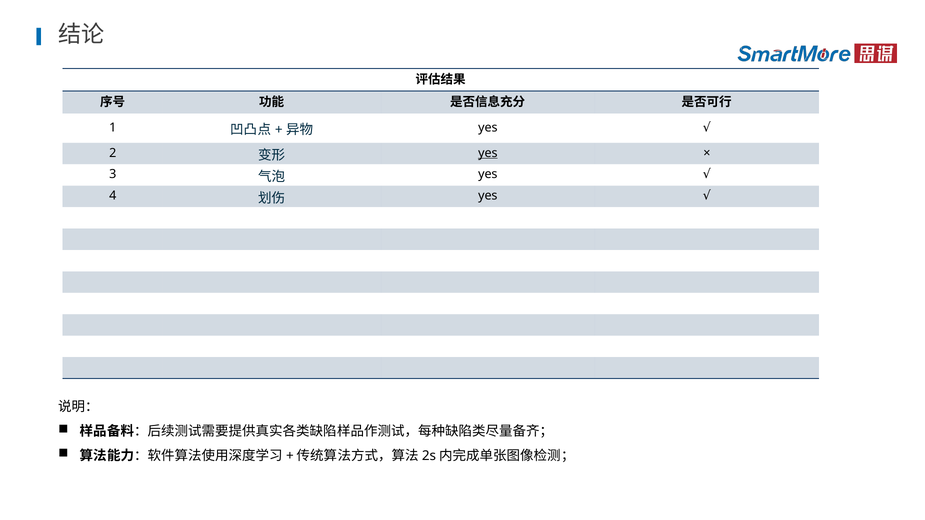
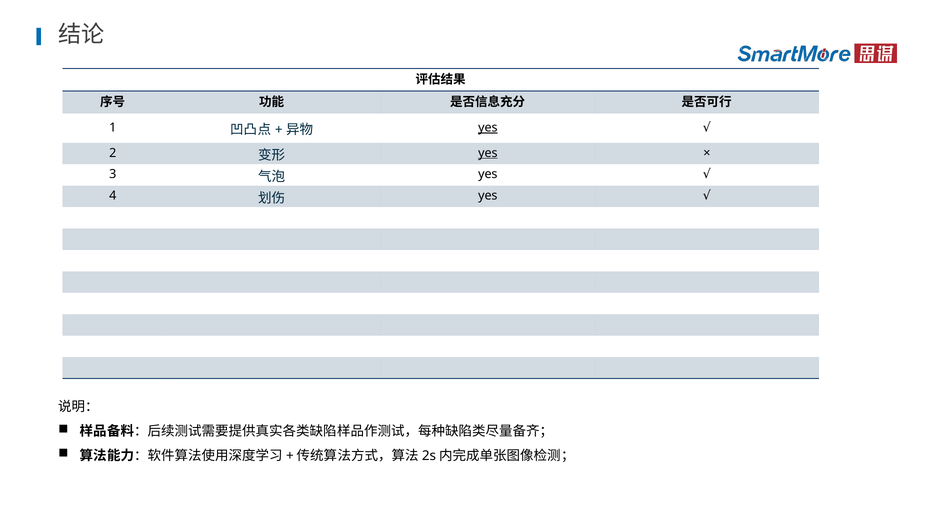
yes underline: none -> present (488, 128)
